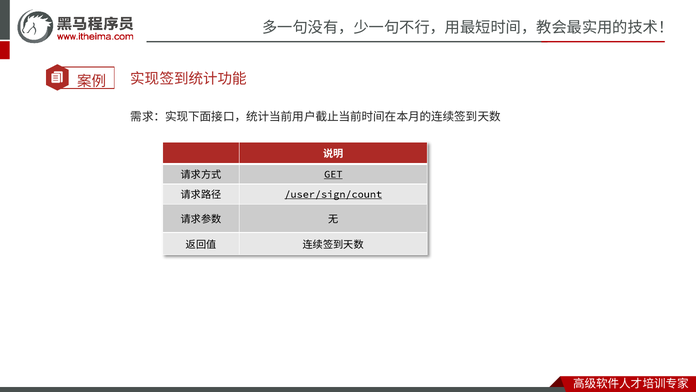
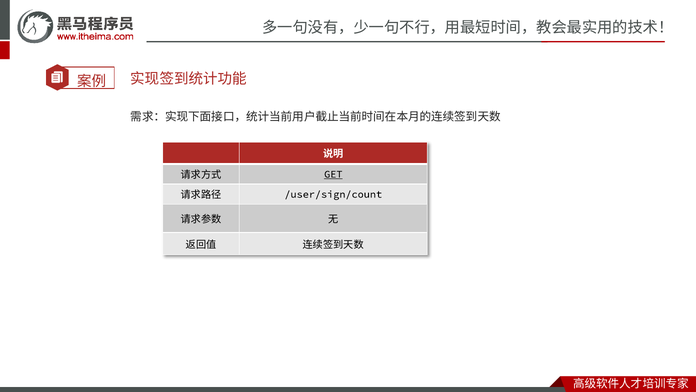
/user/sign/count underline: present -> none (333, 194)
